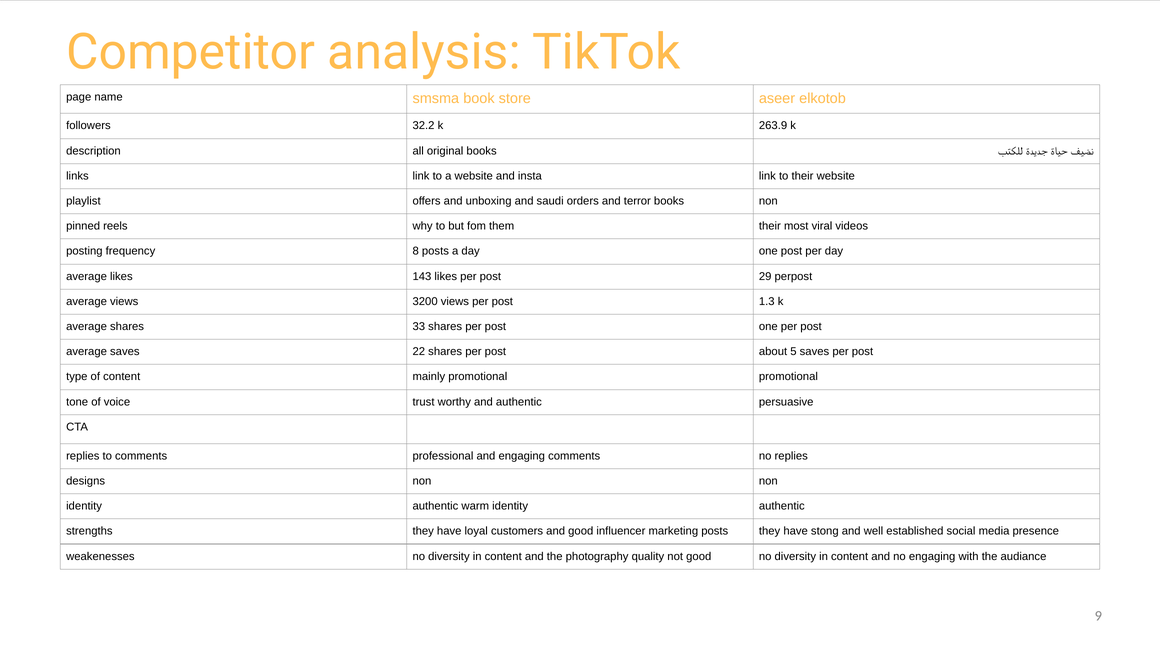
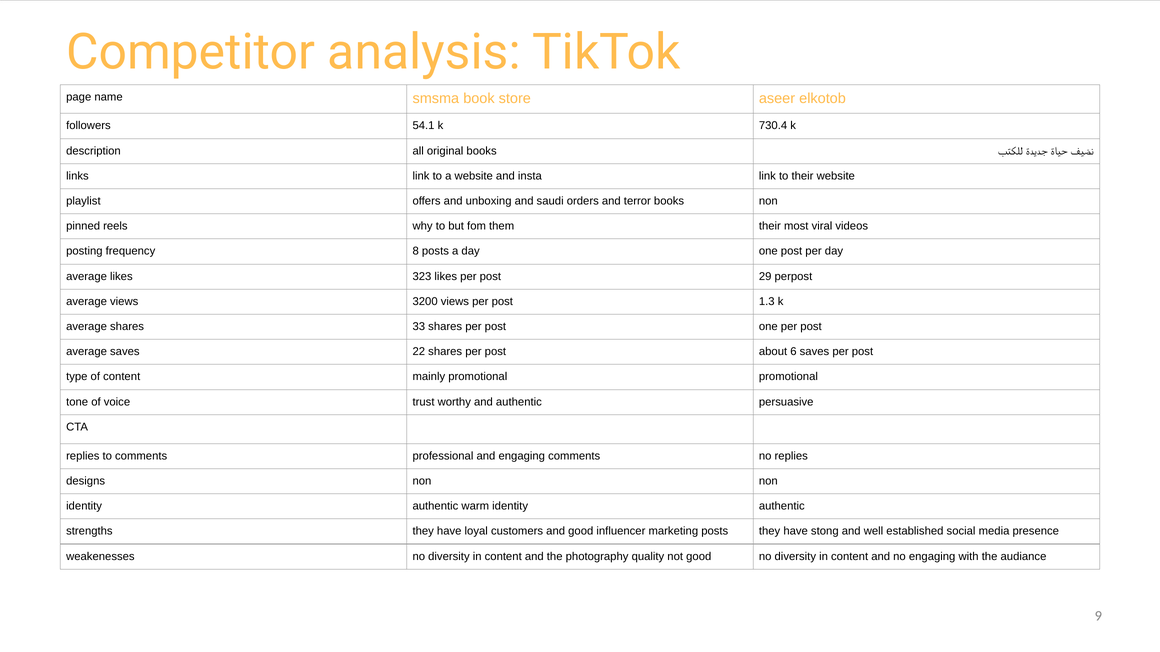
32.2: 32.2 -> 54.1 (424, 126)
263.9: 263.9 -> 730.4 (773, 126)
143: 143 -> 323 (422, 277)
5: 5 -> 6 (793, 352)
